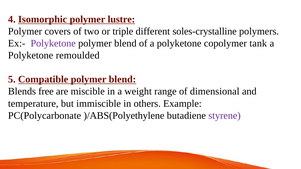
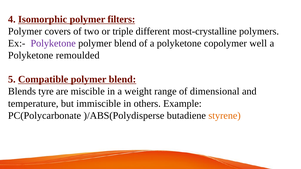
lustre: lustre -> filters (121, 19)
soles-crystalline: soles-crystalline -> most-crystalline (205, 31)
tank: tank -> well (258, 43)
free: free -> tyre (46, 92)
)/ABS(Polyethylene: )/ABS(Polyethylene -> )/ABS(Polydisperse (124, 116)
styrene colour: purple -> orange (225, 116)
